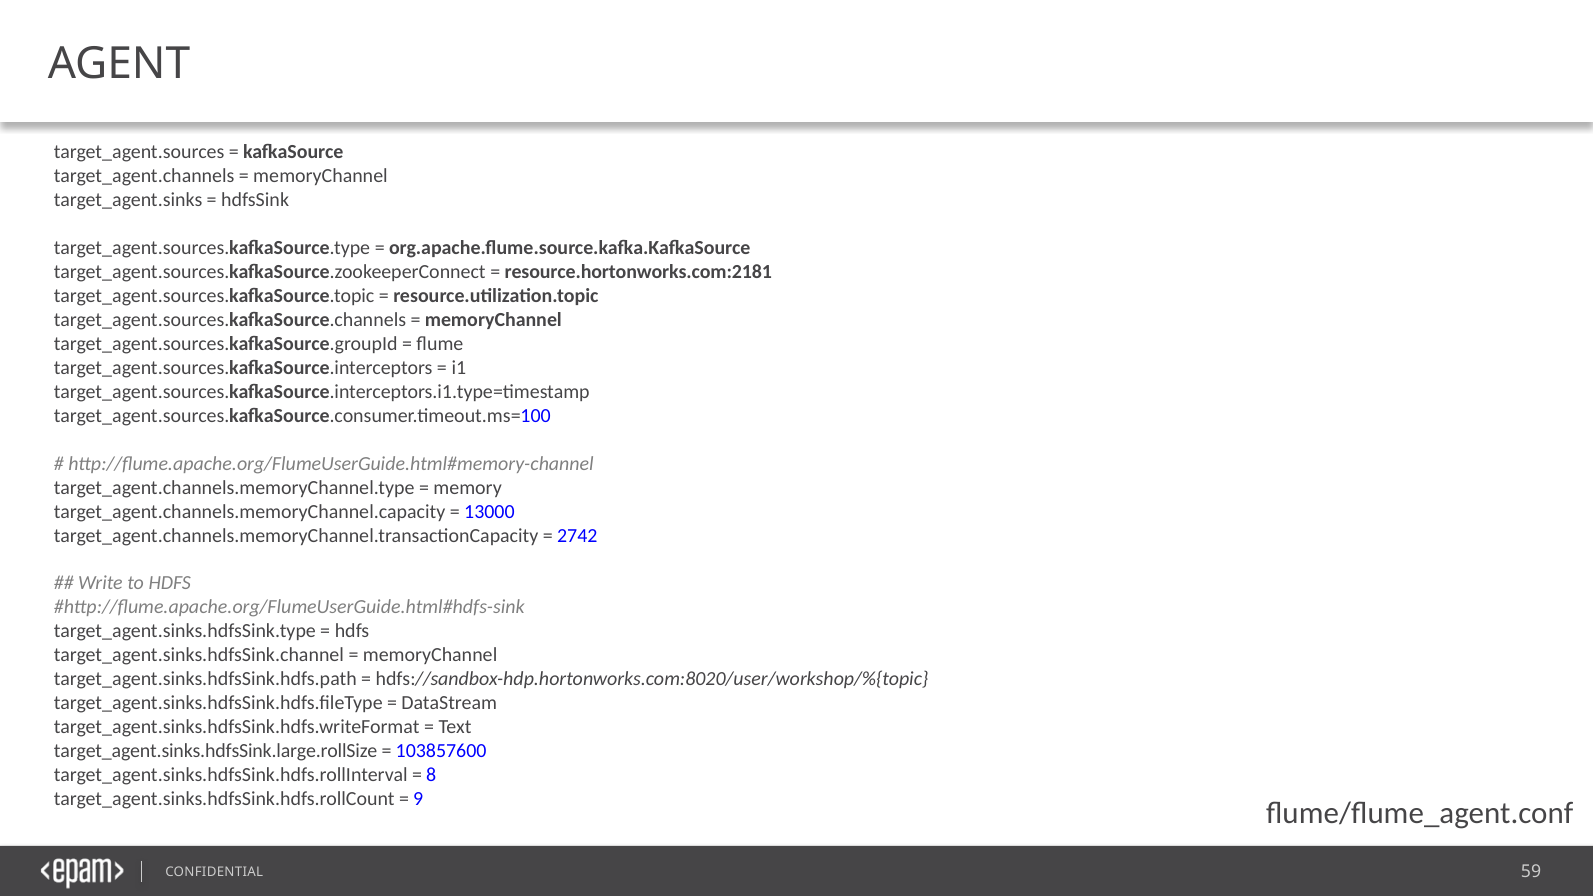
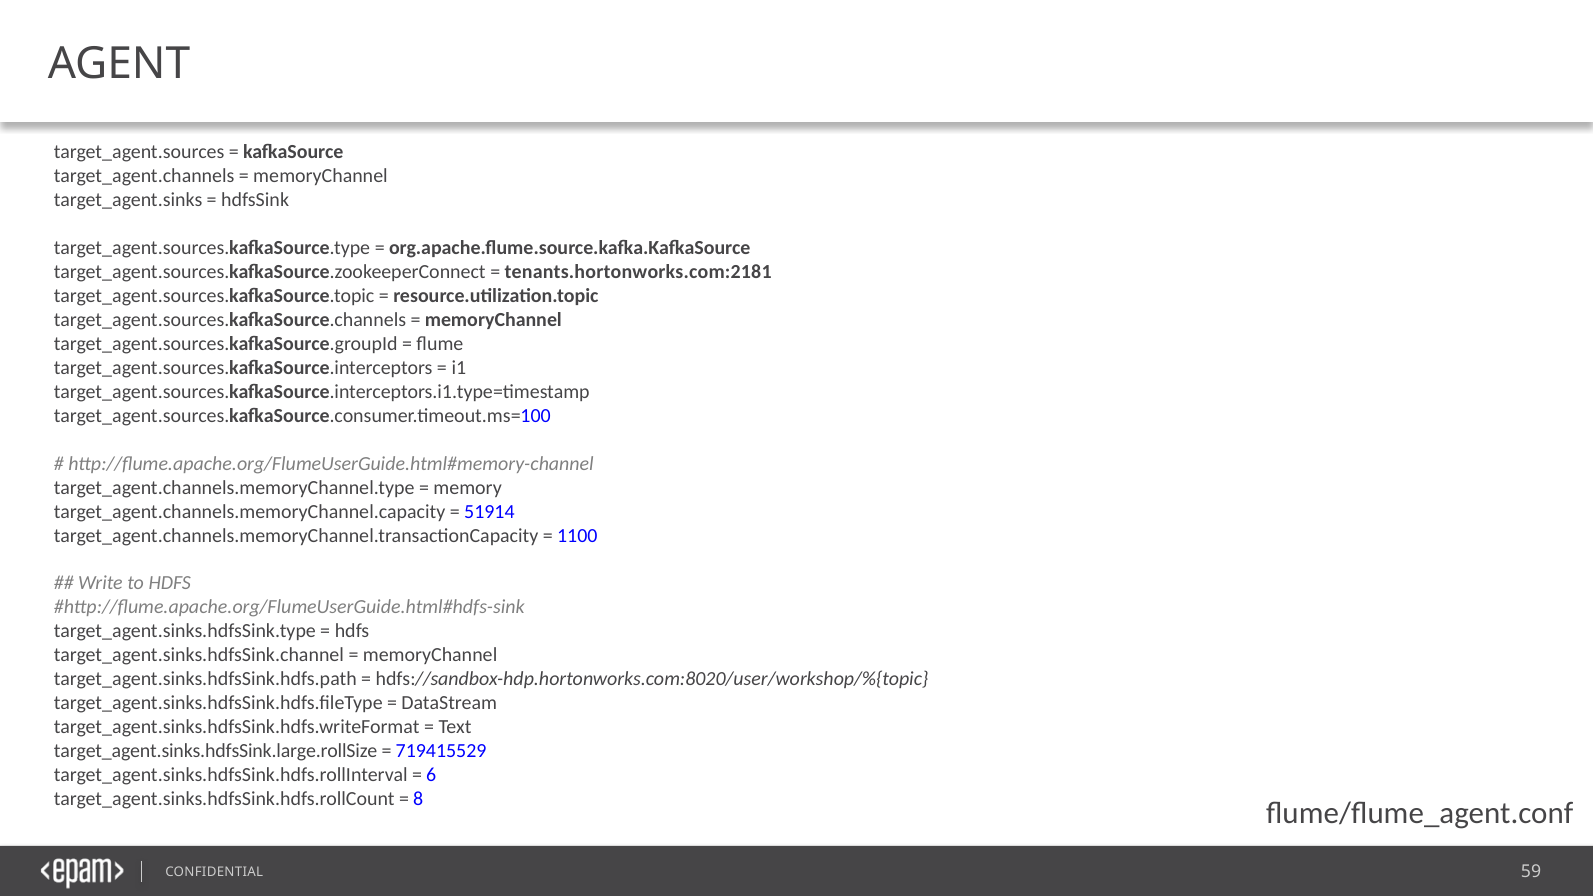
resource.hortonworks.com:2181: resource.hortonworks.com:2181 -> tenants.hortonworks.com:2181 (638, 272)
13000: 13000 -> 51914 (489, 512)
2742: 2742 -> 1100 (577, 536)
103857600: 103857600 -> 719415529 (441, 751)
8: 8 -> 6 (431, 775)
9: 9 -> 8 (418, 799)
